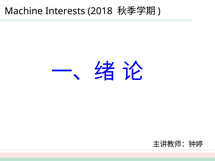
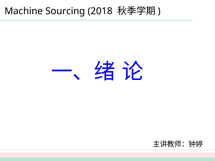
Interests: Interests -> Sourcing (65, 11)
